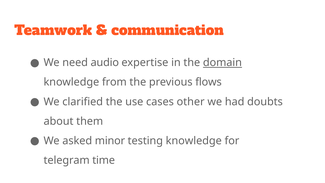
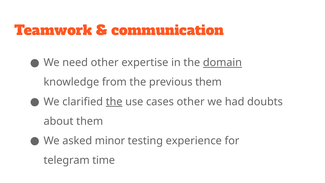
need audio: audio -> other (105, 63)
previous flows: flows -> them (209, 82)
the underline: none -> present (114, 102)
testing knowledge: knowledge -> experience (194, 141)
